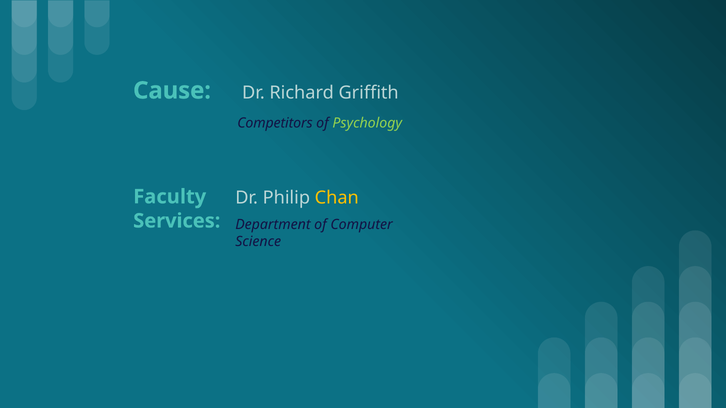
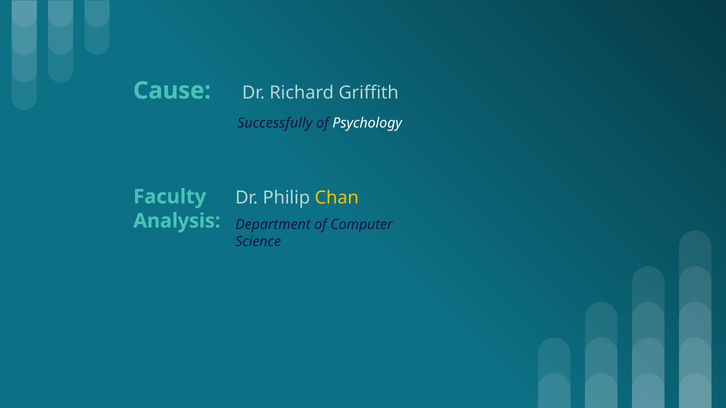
Competitors: Competitors -> Successfully (275, 123)
Psychology colour: light green -> white (367, 123)
Services: Services -> Analysis (177, 221)
